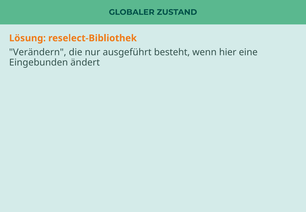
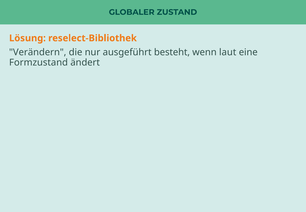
hier: hier -> laut (228, 52)
Eingebunden: Eingebunden -> Formzustand (39, 62)
